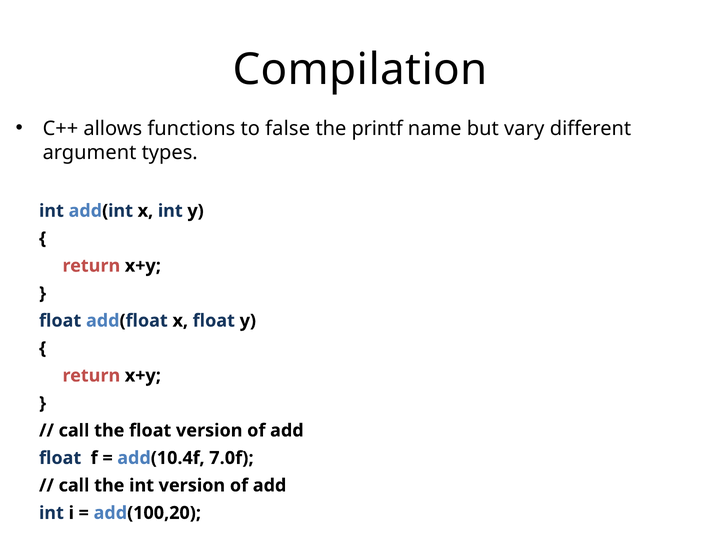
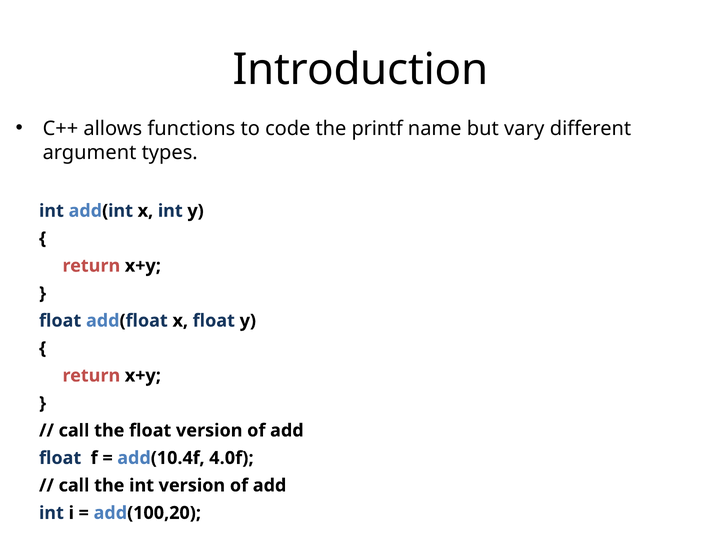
Compilation: Compilation -> Introduction (360, 70)
false: false -> code (288, 128)
7.0f: 7.0f -> 4.0f (231, 458)
